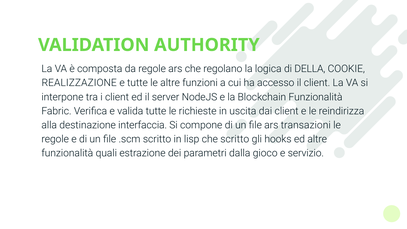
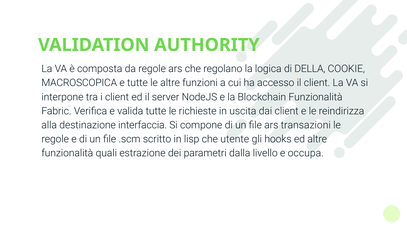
REALIZZAZIONE: REALIZZAZIONE -> MACROSCOPICA (79, 83)
che scritto: scritto -> utente (235, 139)
gioco: gioco -> livello (265, 153)
servizio: servizio -> occupa (306, 153)
